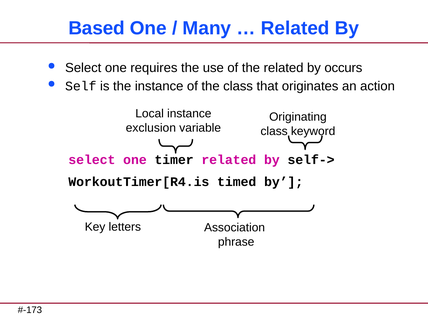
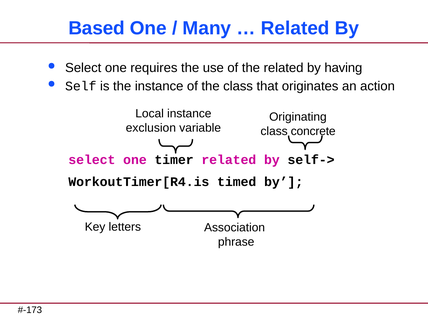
occurs: occurs -> having (343, 68)
keyword: keyword -> concrete (313, 131)
